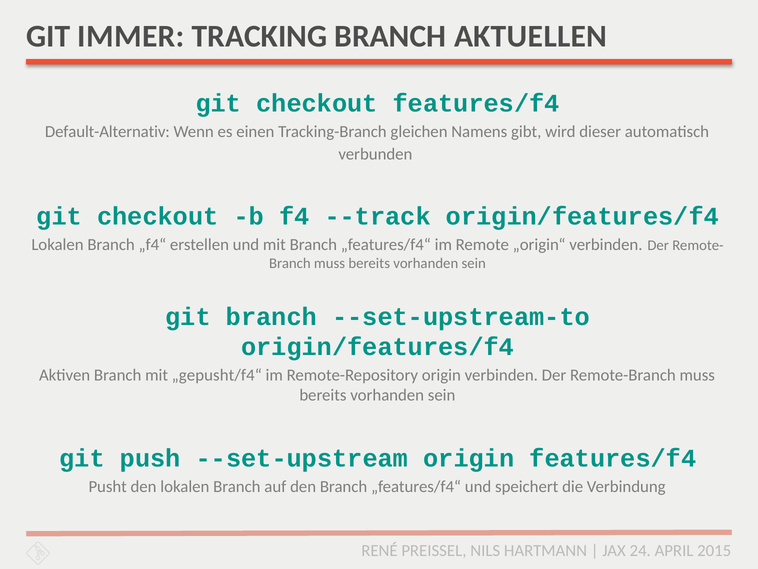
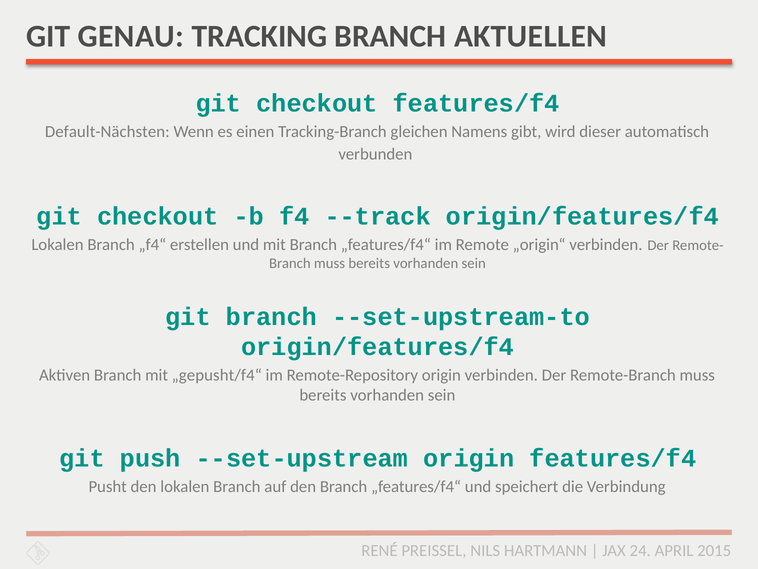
IMMER: IMMER -> GENAU (131, 37)
Default-Alternativ: Default-Alternativ -> Default-Nächsten (107, 132)
